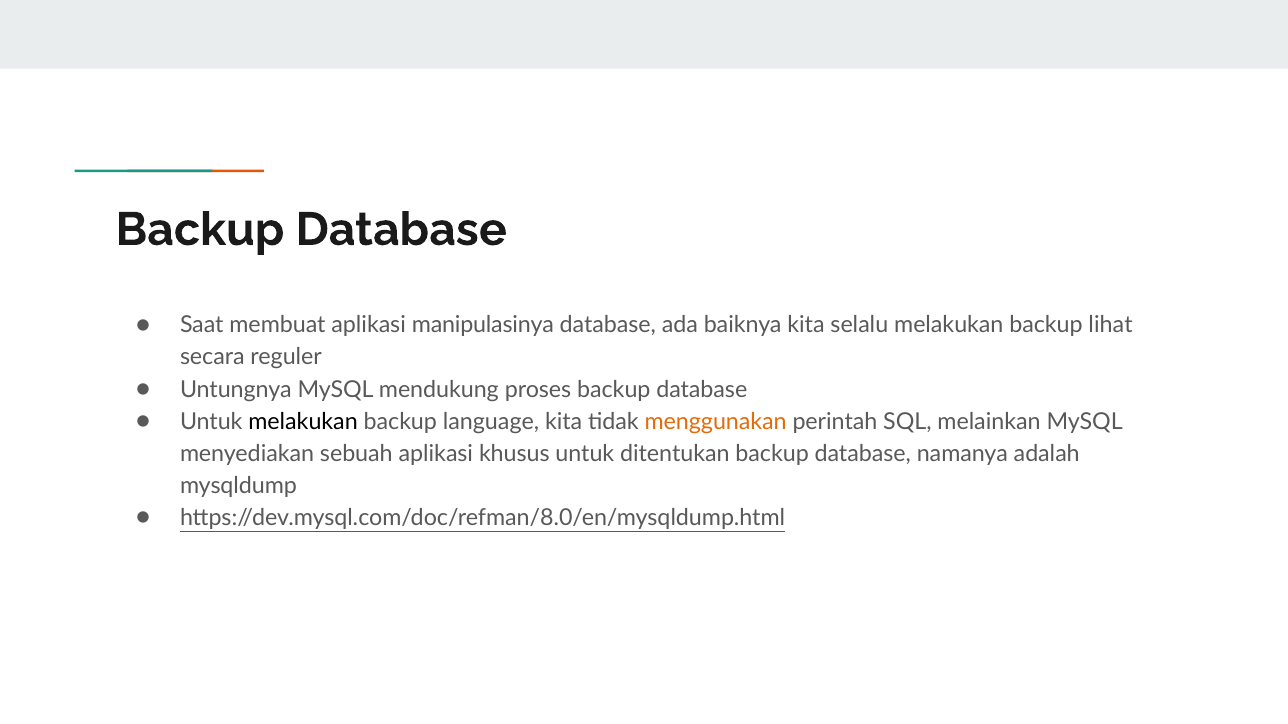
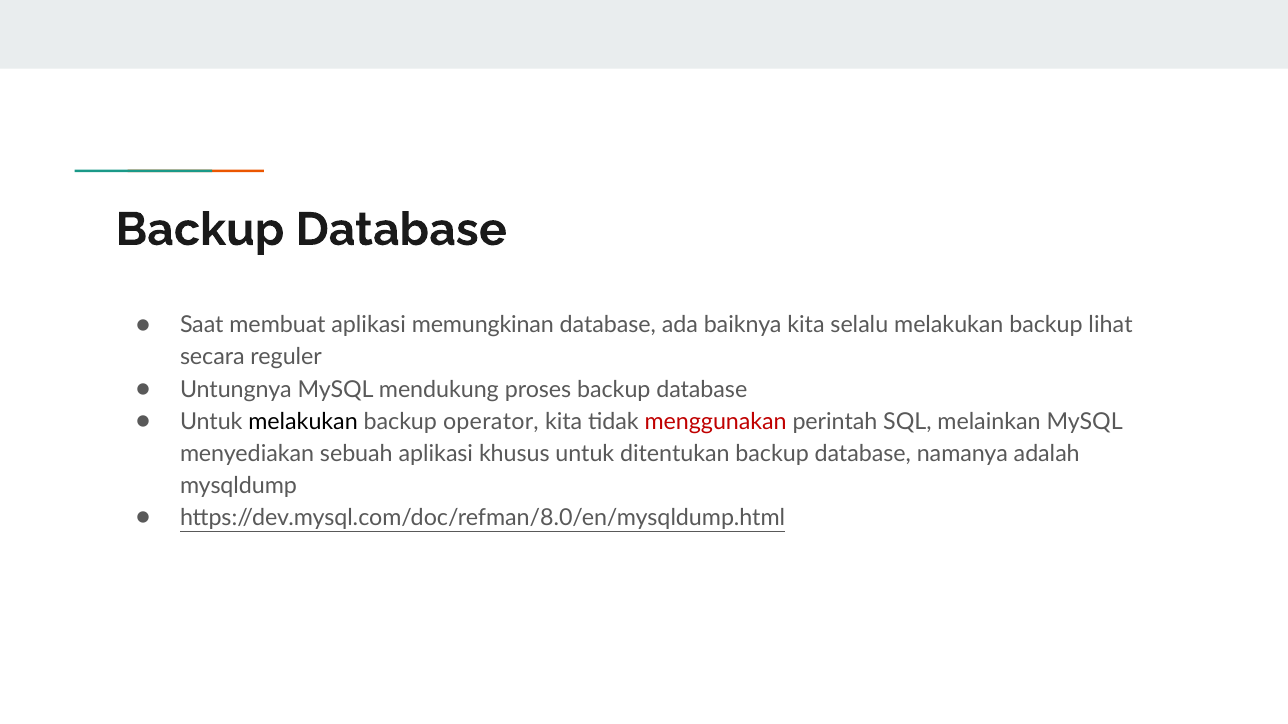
manipulasinya: manipulasinya -> memungkinan (483, 325)
language: language -> operator (491, 422)
menggunakan colour: orange -> red (716, 422)
